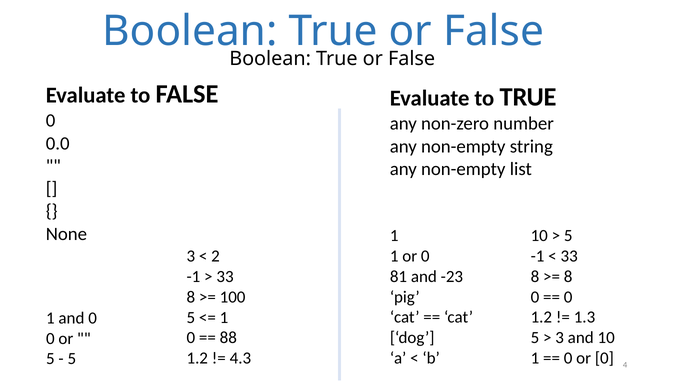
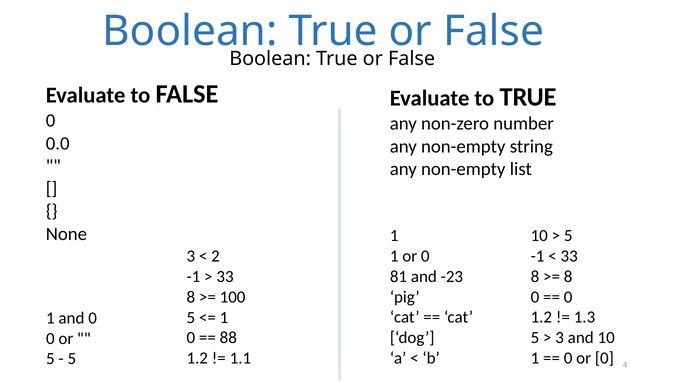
4.3: 4.3 -> 1.1 (240, 358)
